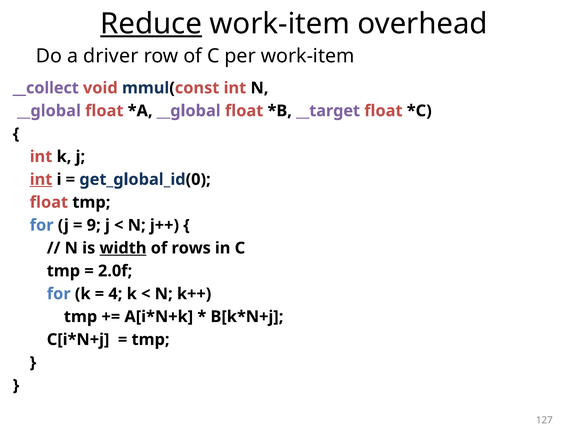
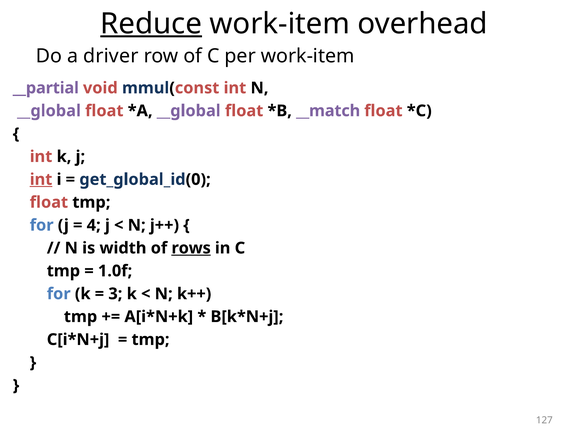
__collect: __collect -> __partial (46, 88)
__target: __target -> __match (328, 111)
9: 9 -> 4 (94, 225)
width underline: present -> none (123, 248)
rows underline: none -> present (191, 248)
2.0f: 2.0f -> 1.0f (115, 271)
4: 4 -> 3 (115, 294)
